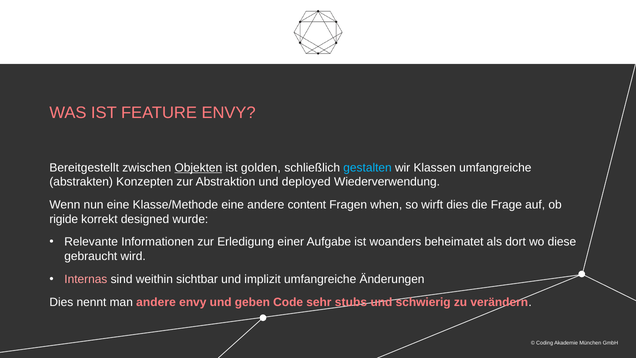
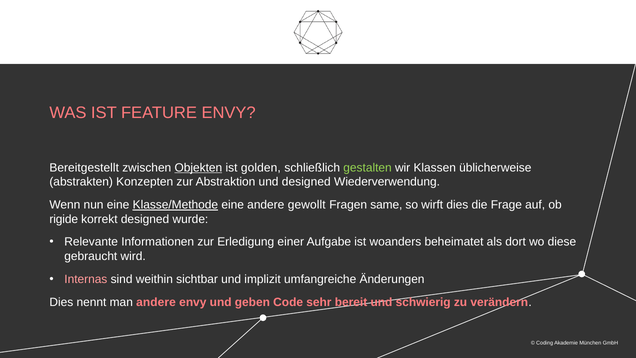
gestalten colour: light blue -> light green (368, 168)
Klassen umfangreiche: umfangreiche -> üblicherweise (495, 168)
und deployed: deployed -> designed (306, 182)
Klasse/Methode underline: none -> present (175, 205)
content: content -> gewollt (307, 205)
when: when -> same (386, 205)
stubs: stubs -> bereit (351, 302)
